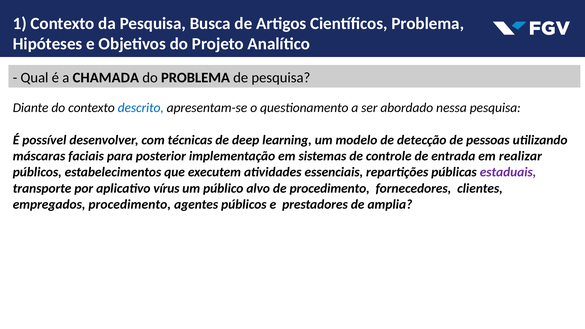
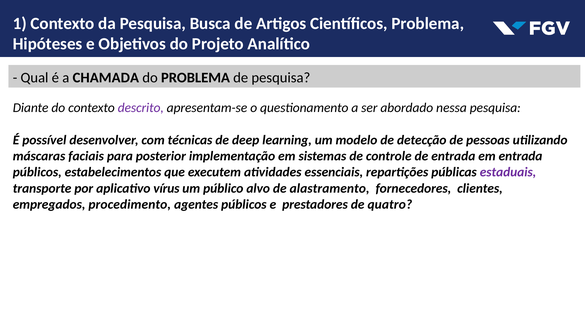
descrito colour: blue -> purple (141, 108)
em realizar: realizar -> entrada (521, 156)
de procedimento: procedimento -> alastramento (330, 188)
amplia: amplia -> quatro (390, 204)
